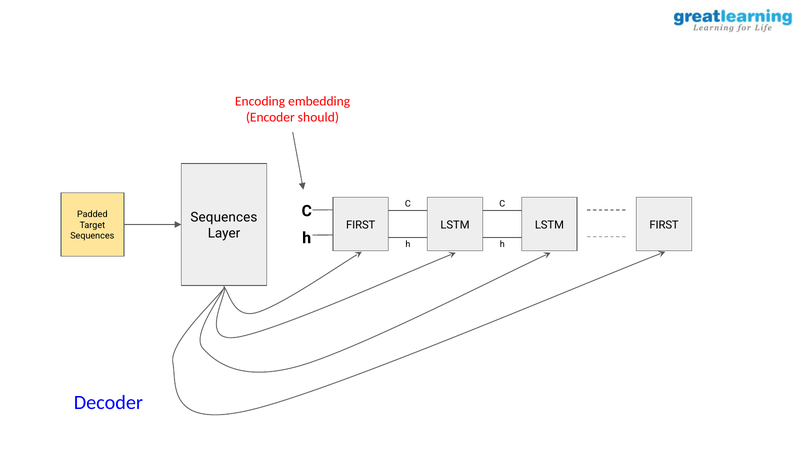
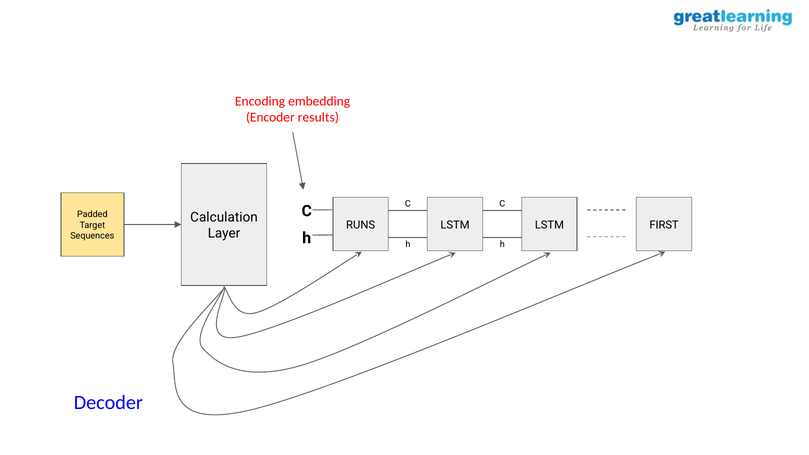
should: should -> results (318, 117)
Sequences: Sequences -> Calculation (224, 217)
FIRST: FIRST -> RUNS (361, 225)
